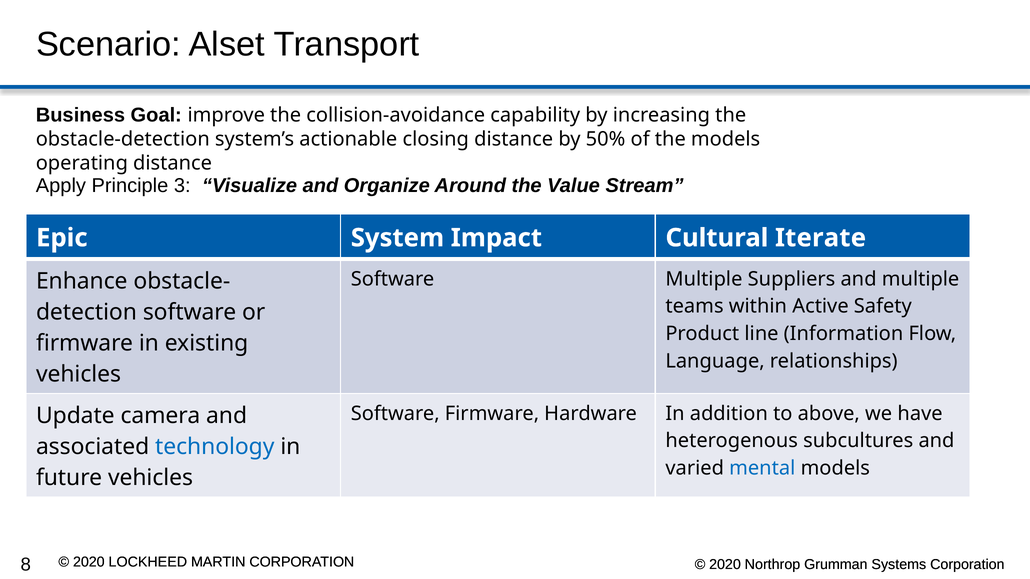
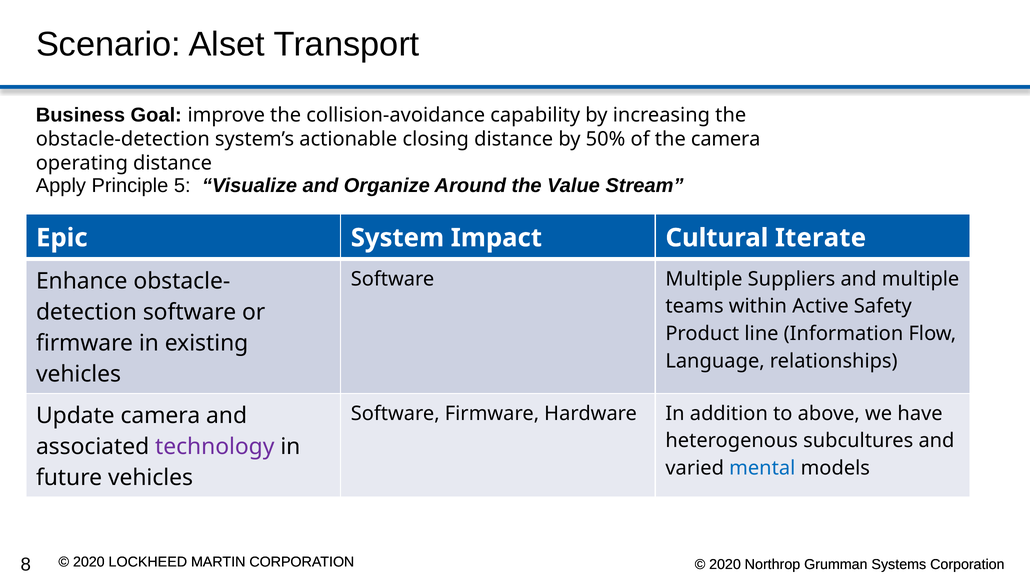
the models: models -> camera (726, 139)
3: 3 -> 5 (182, 186)
technology colour: blue -> purple (215, 447)
